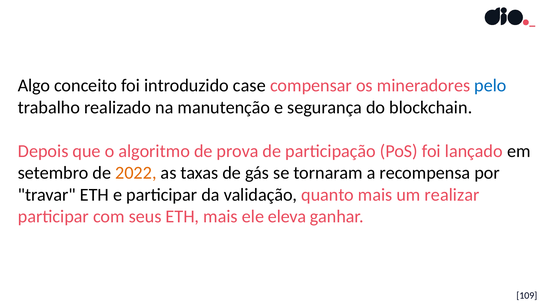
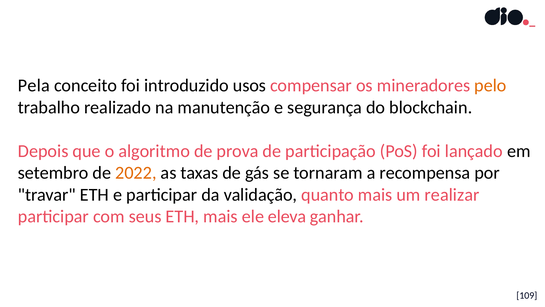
Algo: Algo -> Pela (34, 85)
case: case -> usos (249, 85)
pelo colour: blue -> orange (490, 85)
